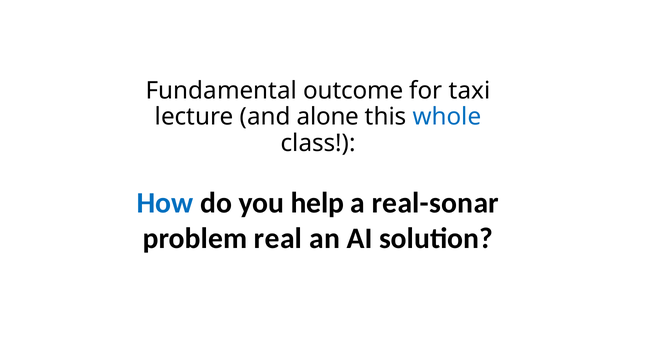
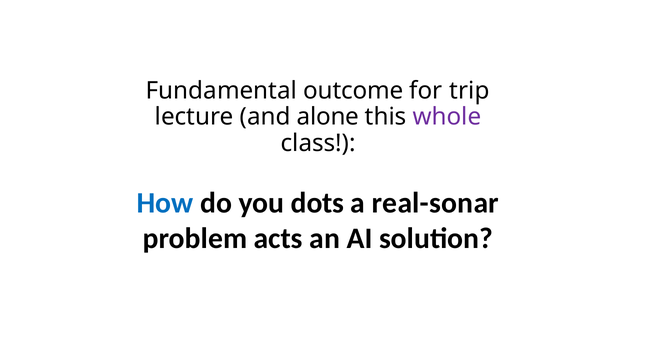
taxi: taxi -> trip (469, 91)
whole colour: blue -> purple (447, 117)
help: help -> dots (317, 203)
real: real -> acts (278, 238)
